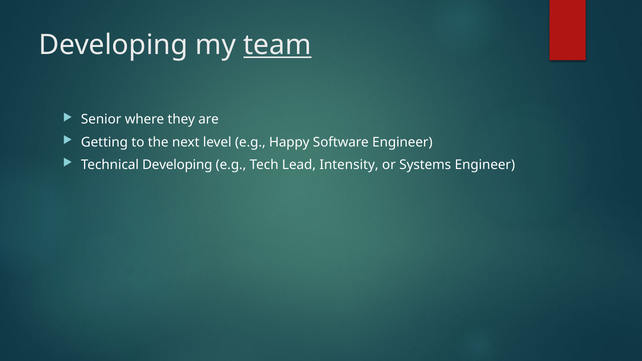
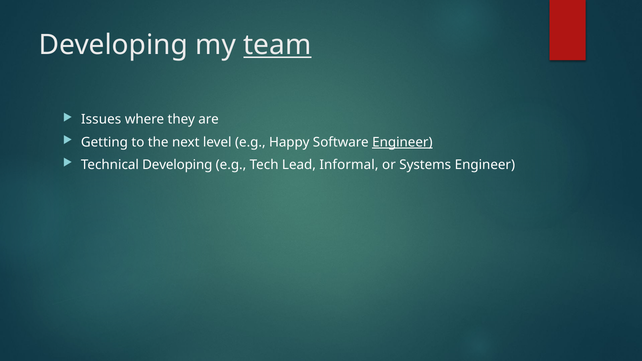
Senior: Senior -> Issues (101, 119)
Engineer underline: none -> present (402, 142)
Intensity: Intensity -> Informal (349, 165)
